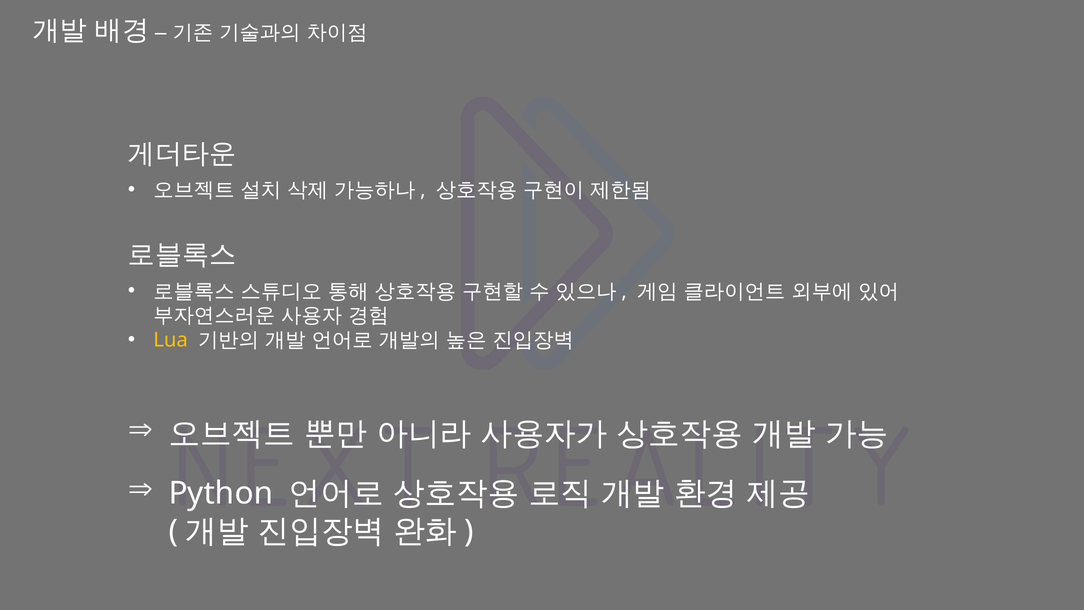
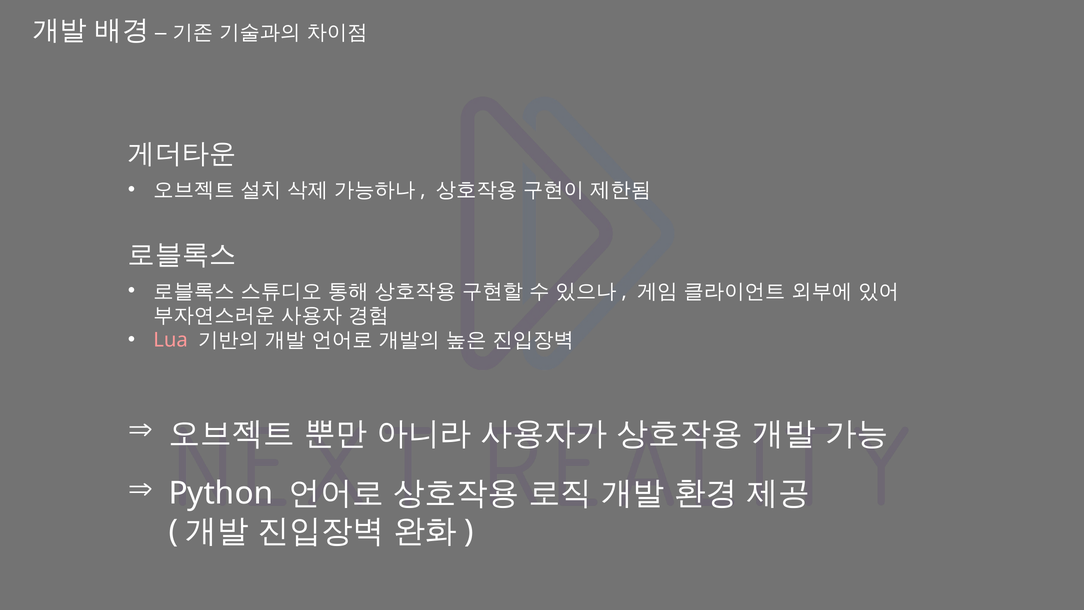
Lua colour: yellow -> pink (171, 340)
